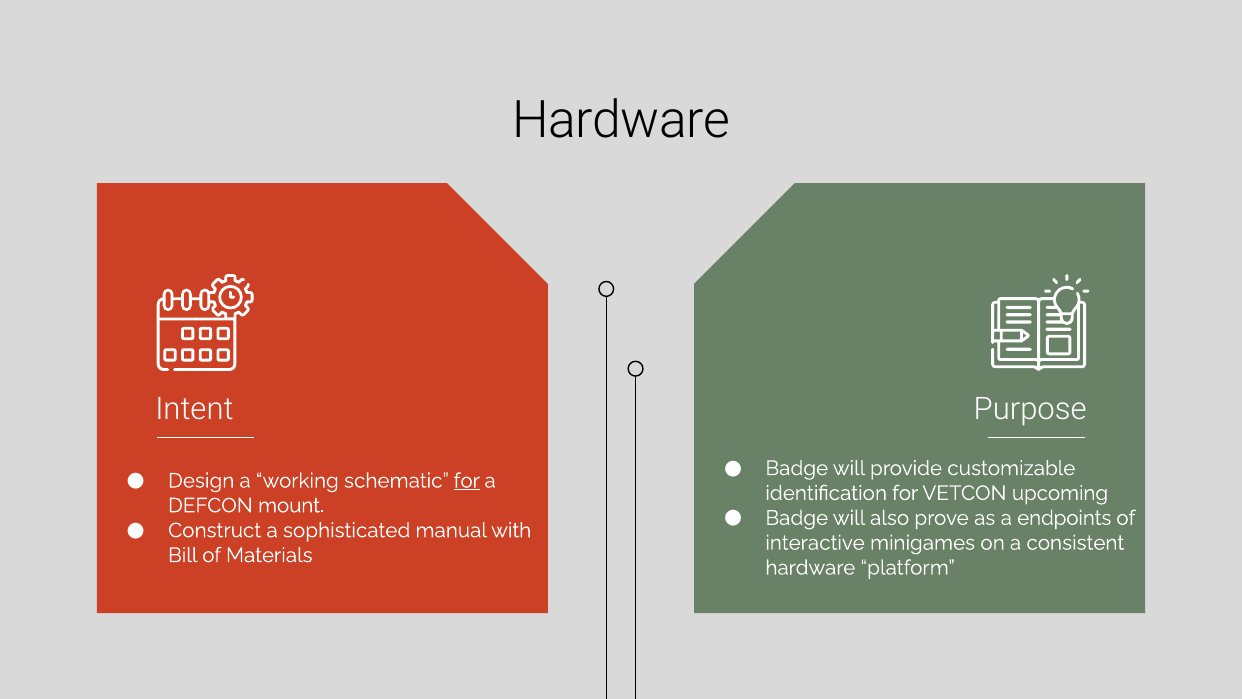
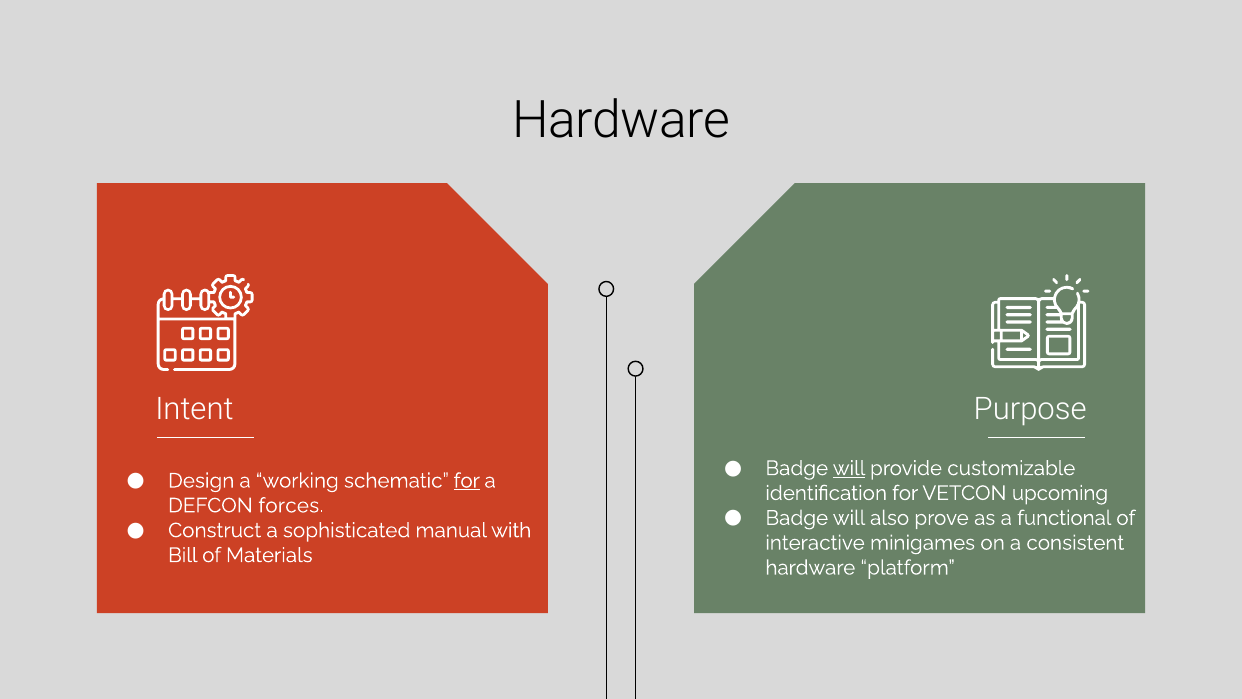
will underline: none -> present (849, 468)
mount: mount -> forces (291, 505)
endpoints: endpoints -> functional (1064, 518)
